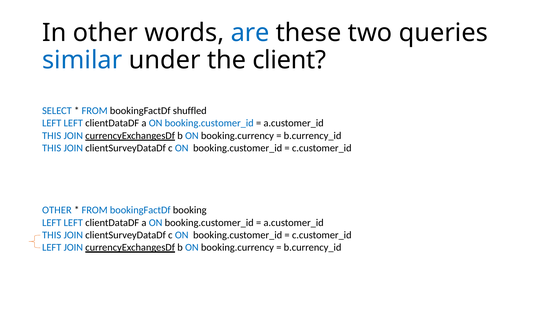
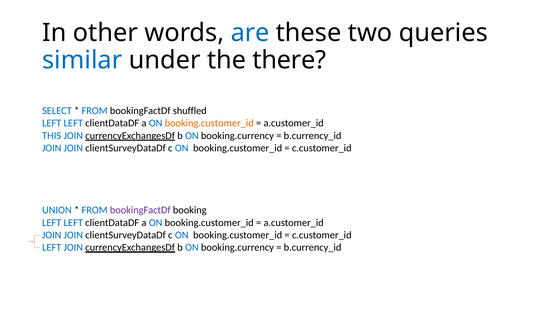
client: client -> there (289, 60)
booking.customer_id colour: blue -> orange (209, 123)
THIS: THIS -> JOIN (52, 148)
OTHER: OTHER -> UNION (57, 210)
bookingFactDf colour: blue -> purple (140, 210)
THIS: THIS -> JOIN (52, 235)
